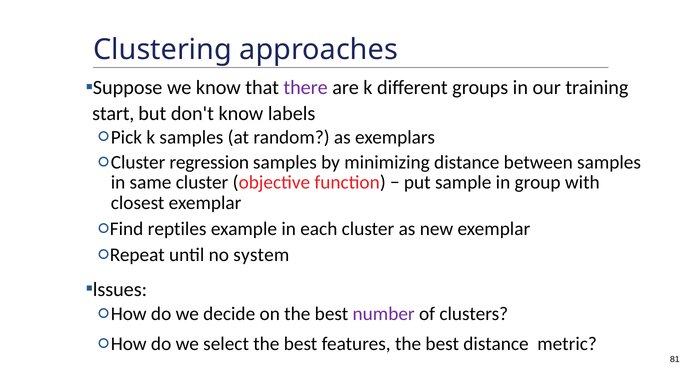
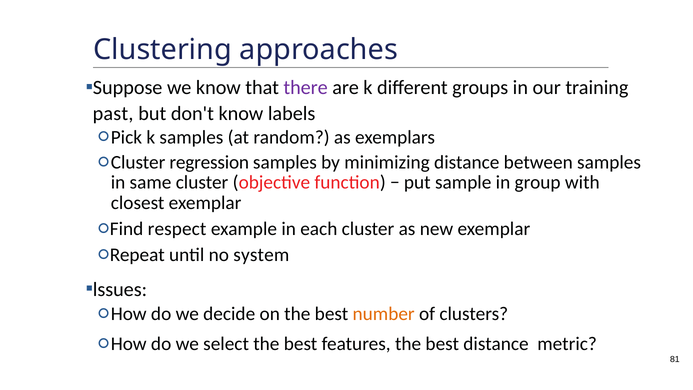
start: start -> past (113, 114)
reptiles: reptiles -> respect (177, 229)
number colour: purple -> orange (384, 314)
